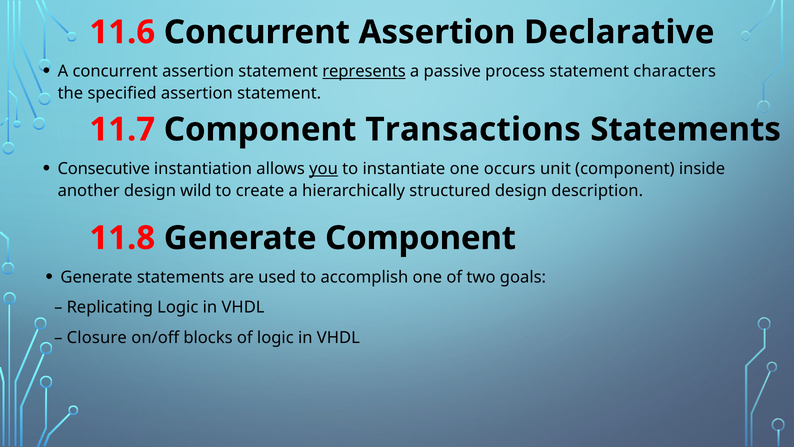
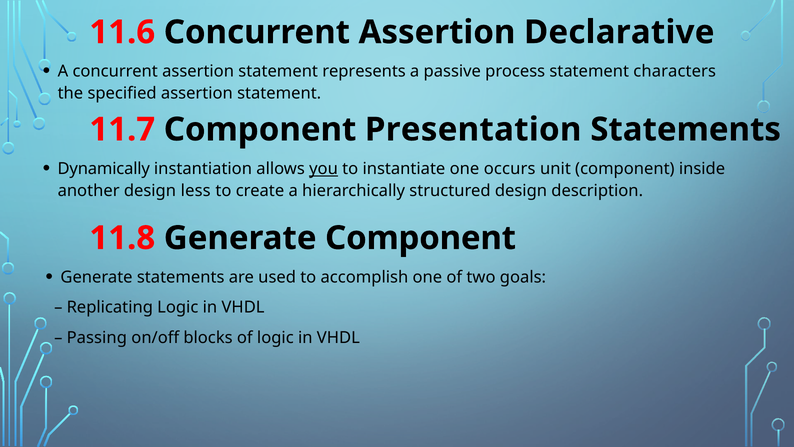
represents underline: present -> none (364, 71)
Transactions: Transactions -> Presentation (473, 129)
Consecutive: Consecutive -> Dynamically (104, 169)
wild: wild -> less (196, 190)
Closure: Closure -> Passing (97, 337)
